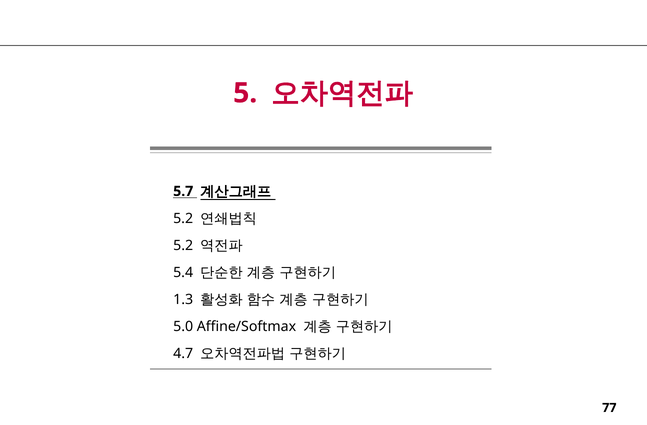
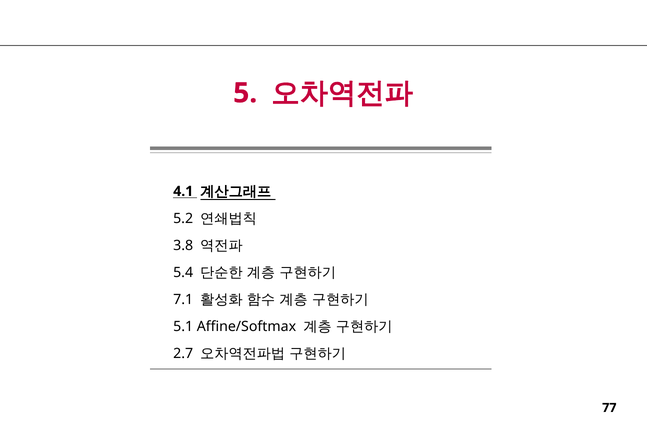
5.7: 5.7 -> 4.1 (183, 191)
5.2: 5.2 -> 3.8 (183, 245)
1.3: 1.3 -> 7.1 (183, 300)
5.0: 5.0 -> 5.1 (183, 327)
4.7: 4.7 -> 2.7 (183, 354)
